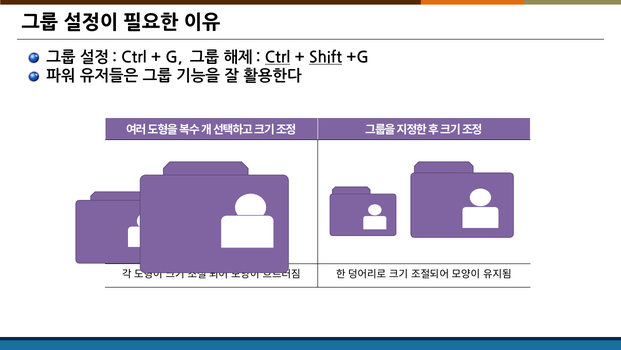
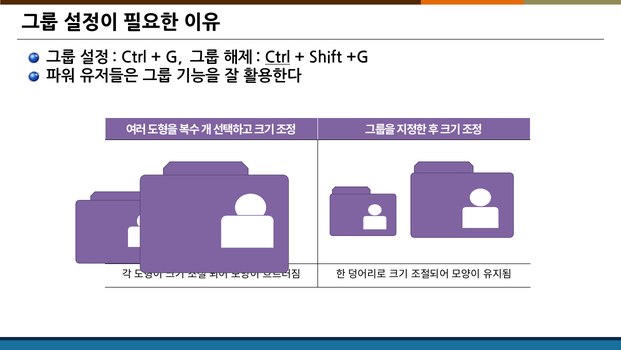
Shift underline: present -> none (326, 57)
